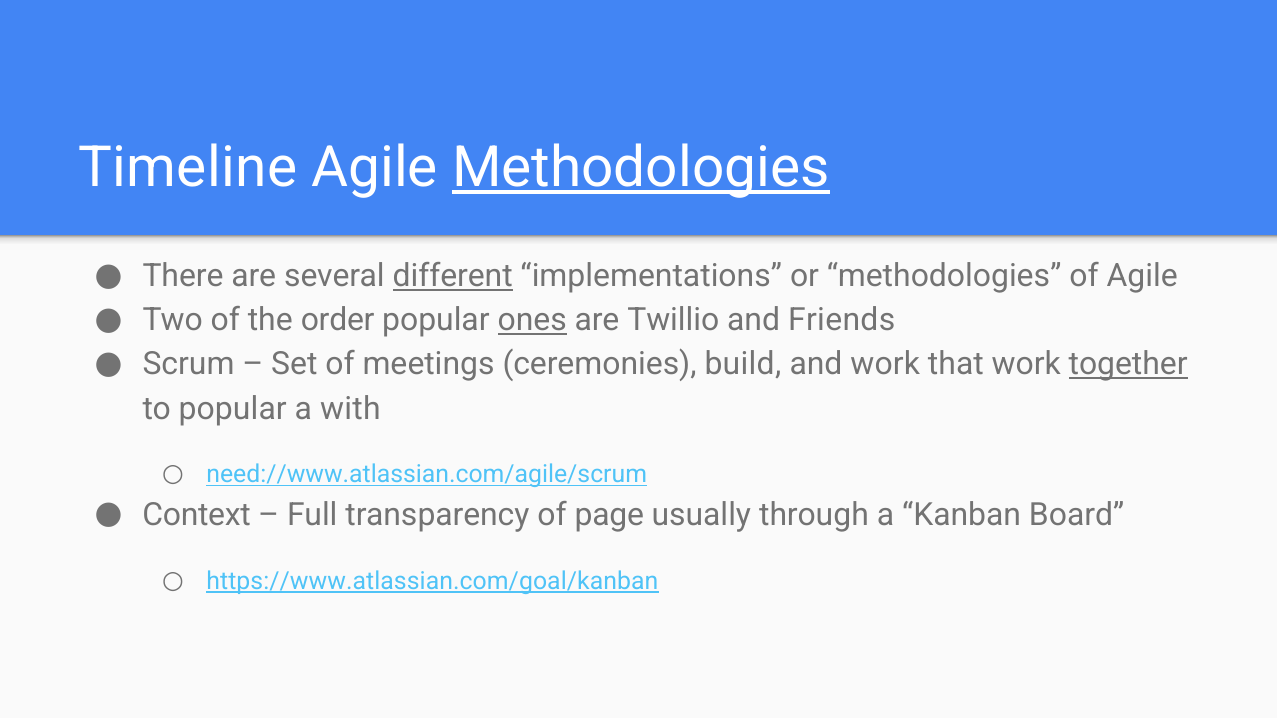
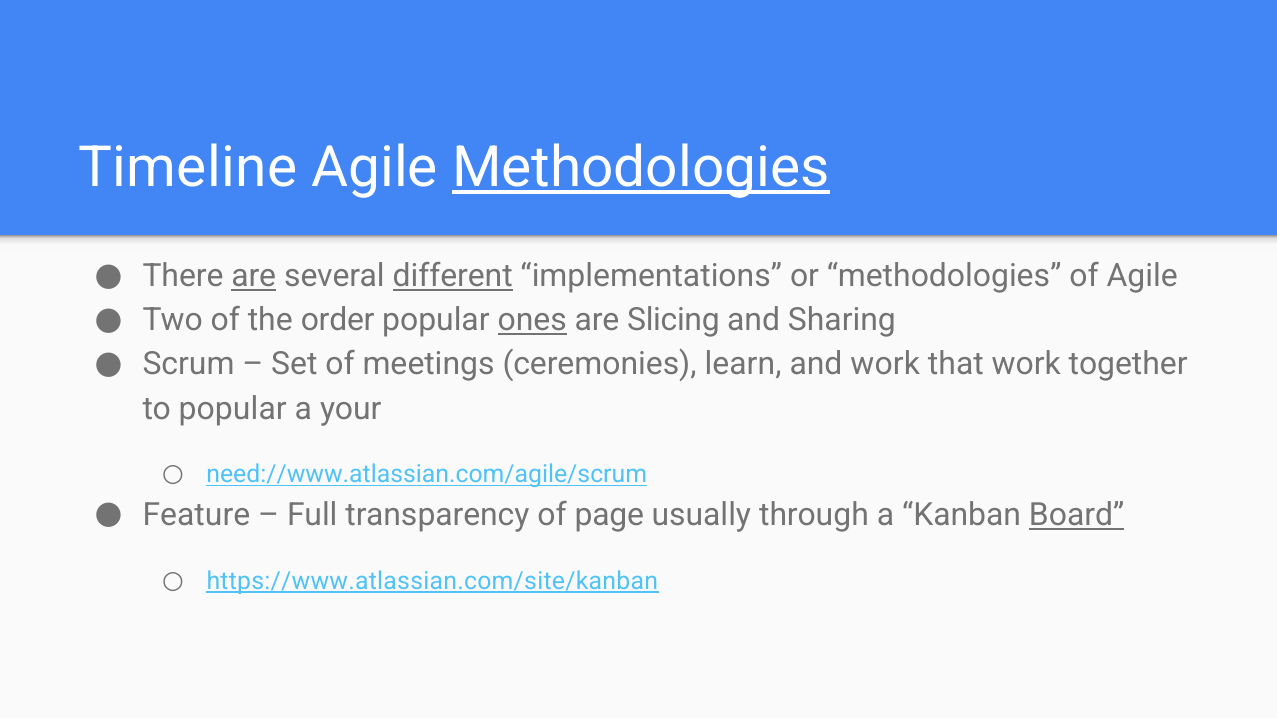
are underline: none -> present (254, 277)
Twillio: Twillio -> Slicing (673, 321)
Friends: Friends -> Sharing (842, 321)
build: build -> learn (743, 365)
together underline: present -> none (1128, 365)
with: with -> your (351, 409)
Context: Context -> Feature (196, 515)
Board underline: none -> present (1077, 515)
https://www.atlassian.com/goal/kanban: https://www.atlassian.com/goal/kanban -> https://www.atlassian.com/site/kanban (432, 582)
